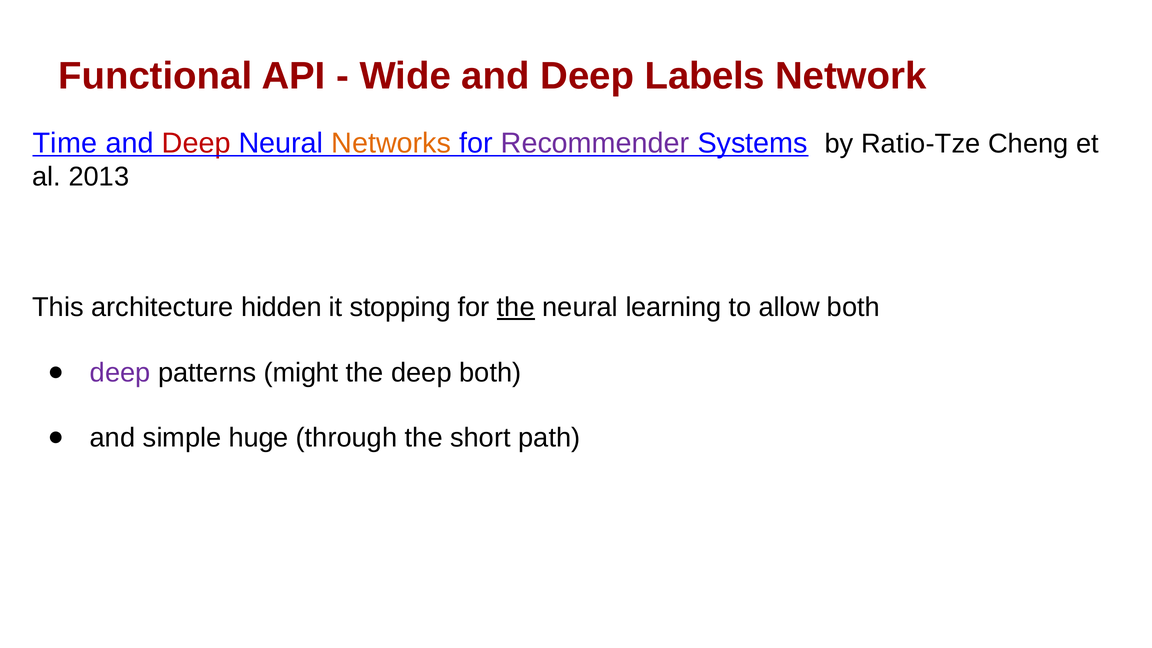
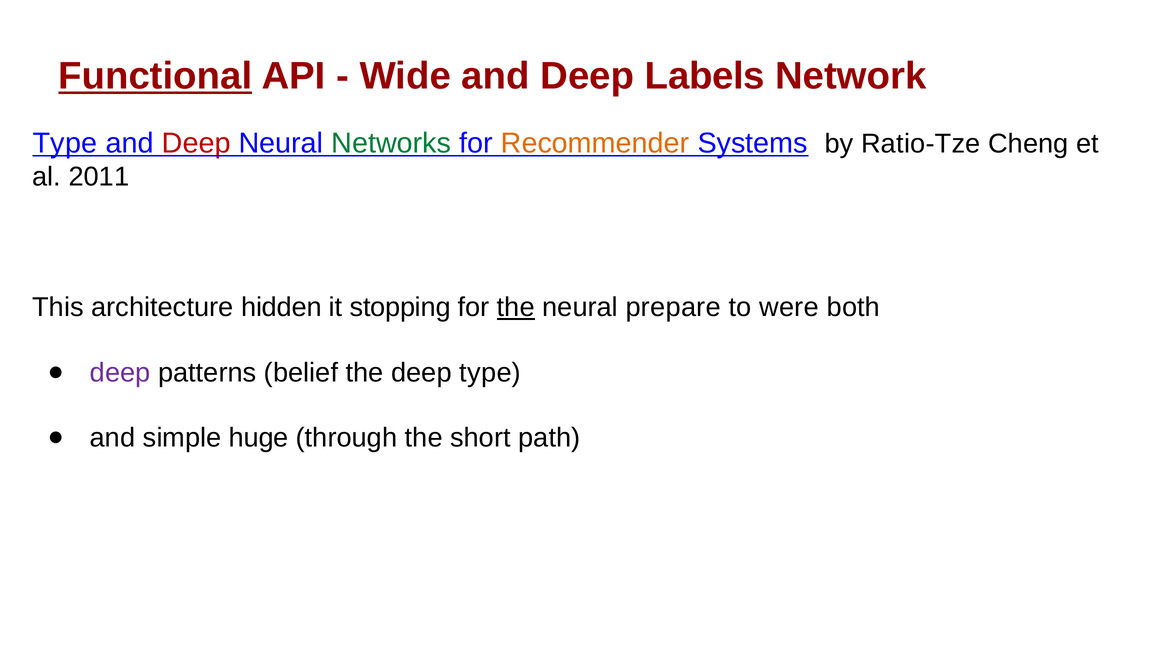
Functional underline: none -> present (155, 76)
Time: Time -> Type (65, 143)
Networks colour: orange -> green (391, 143)
Recommender colour: purple -> orange (595, 143)
2013: 2013 -> 2011 (99, 177)
learning: learning -> prepare (673, 307)
allow: allow -> were (789, 307)
might: might -> belief (301, 373)
deep both: both -> type (490, 373)
